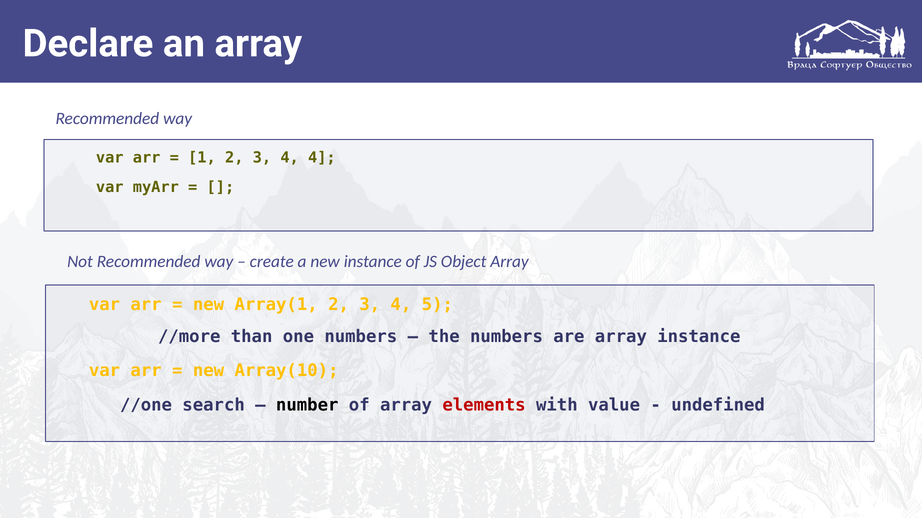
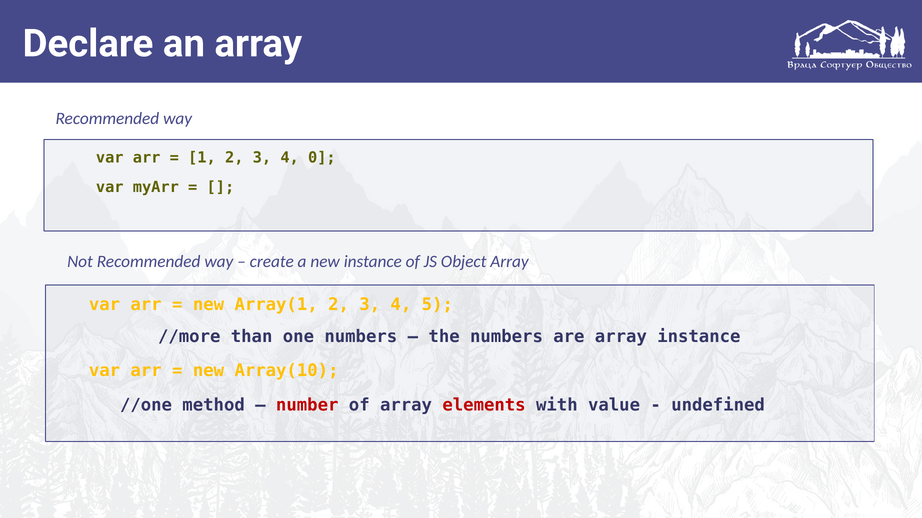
4 4: 4 -> 0 (322, 158)
search: search -> method (214, 405)
number colour: black -> red (307, 405)
